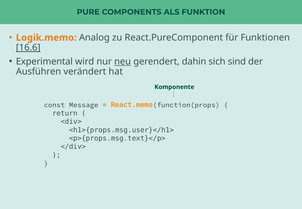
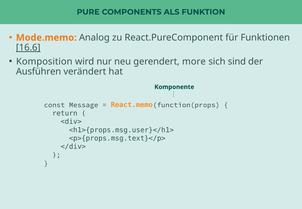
Logik.memo: Logik.memo -> Mode.memo (46, 38)
Experimental: Experimental -> Komposition (44, 62)
neu underline: present -> none (123, 62)
dahin: dahin -> more (194, 62)
